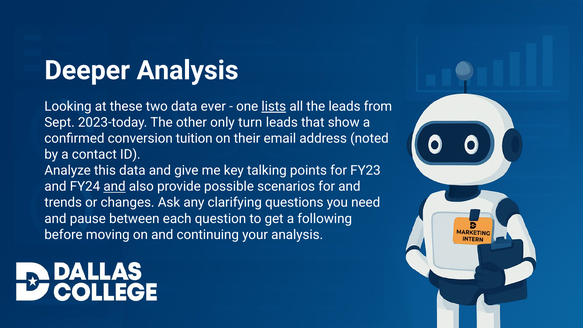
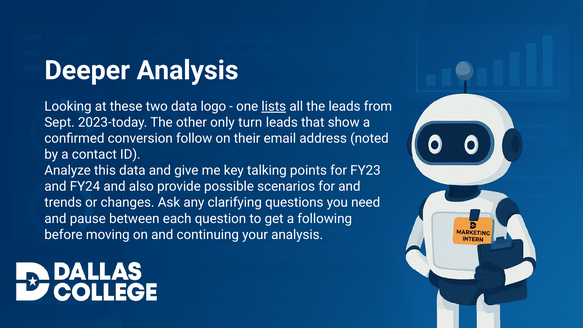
ever: ever -> logo (213, 106)
tuition: tuition -> follow (194, 138)
and underline: present -> none (114, 187)
